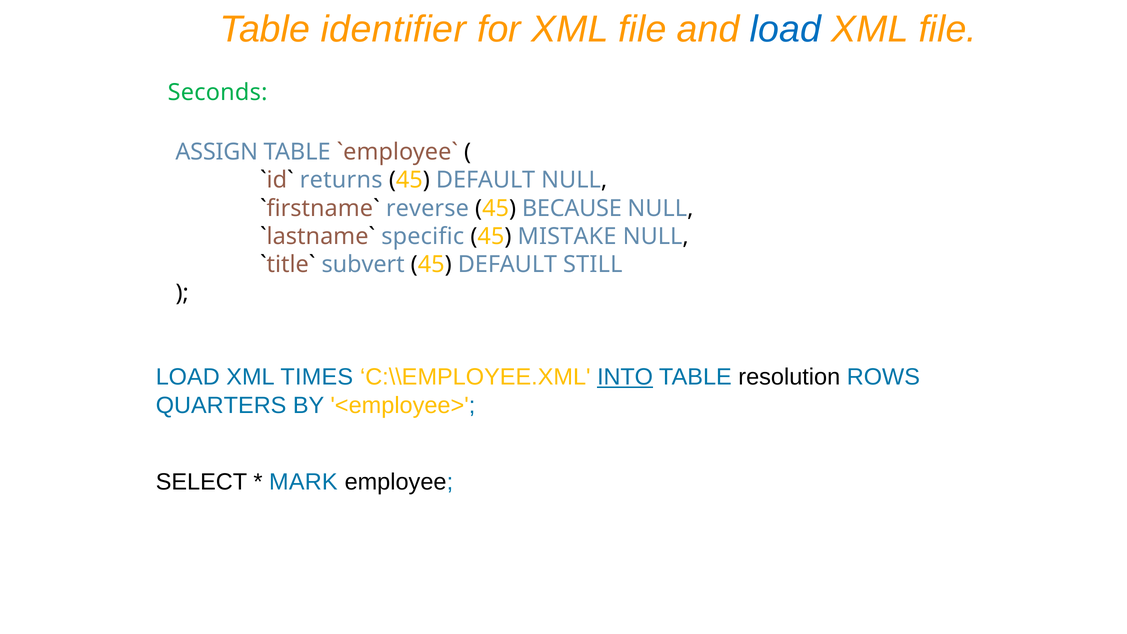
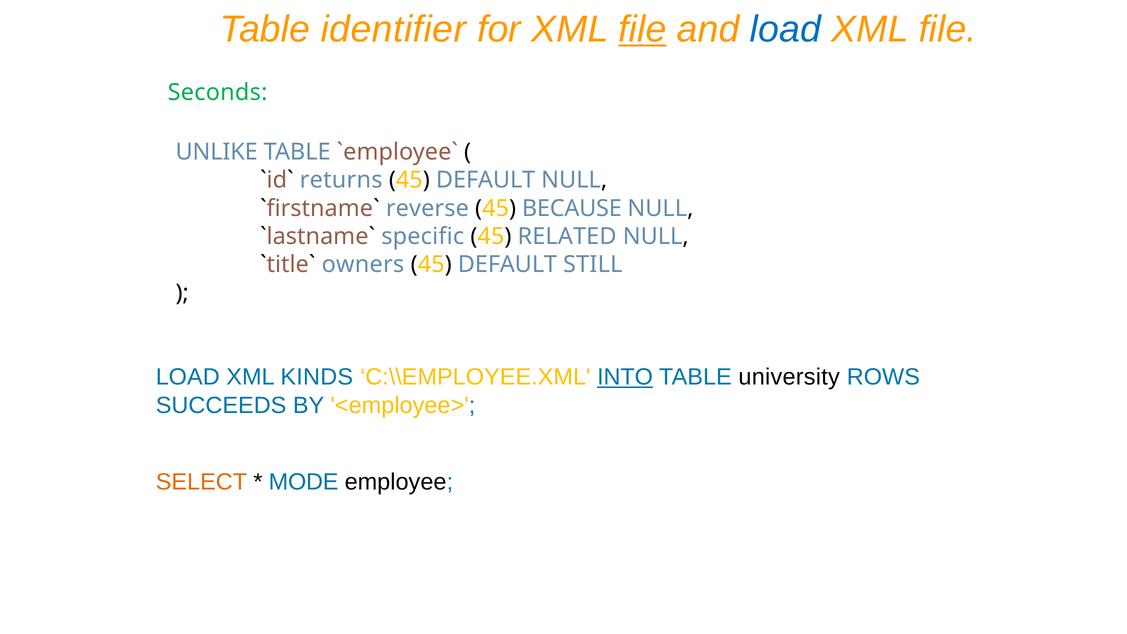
file underline: none -> present (642, 29)
ASSIGN: ASSIGN -> UNLIKE (217, 152)
MISTAKE: MISTAKE -> RELATED (567, 237)
subvert: subvert -> owners (363, 265)
TIMES: TIMES -> KINDS (317, 377)
resolution: resolution -> university (789, 377)
QUARTERS: QUARTERS -> SUCCEEDS (221, 405)
SELECT colour: black -> orange (201, 482)
MARK: MARK -> MODE (304, 482)
